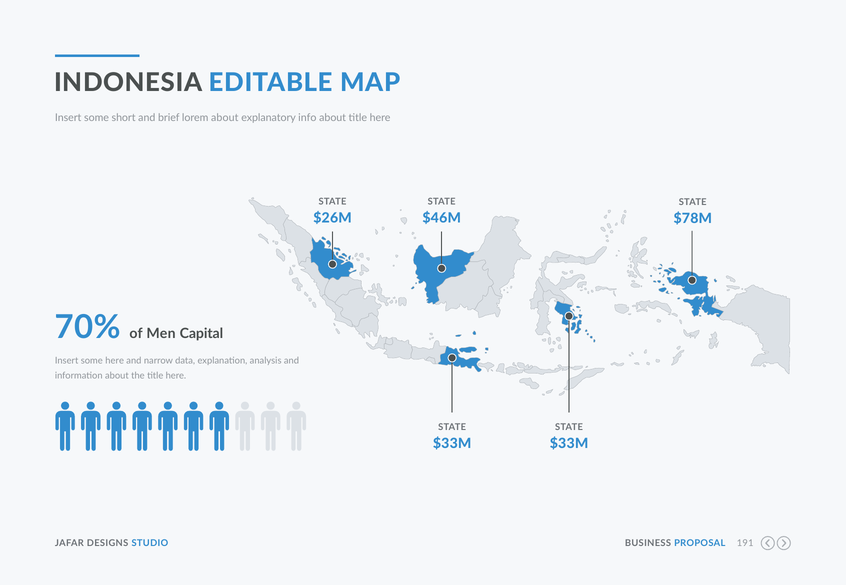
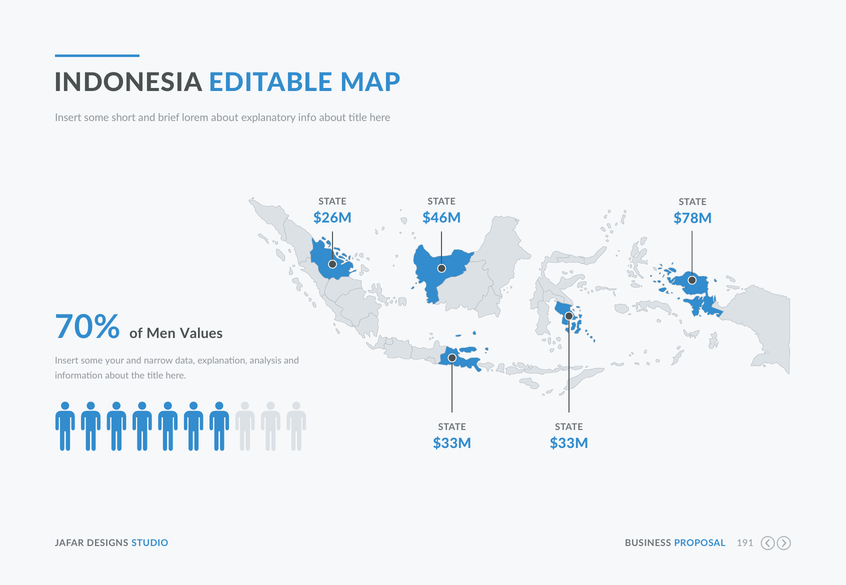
Capital: Capital -> Values (201, 334)
some here: here -> your (115, 361)
